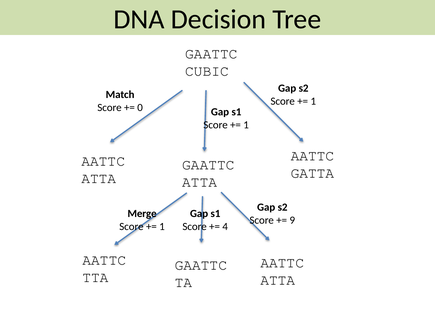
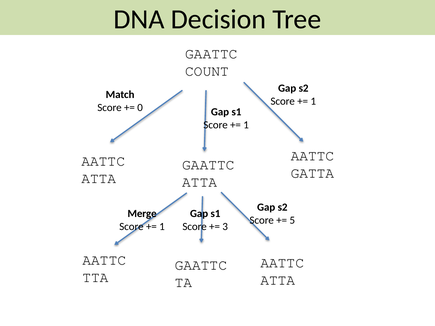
CUBIC: CUBIC -> COUNT (207, 71)
9: 9 -> 5 (292, 220)
4: 4 -> 3 (225, 227)
